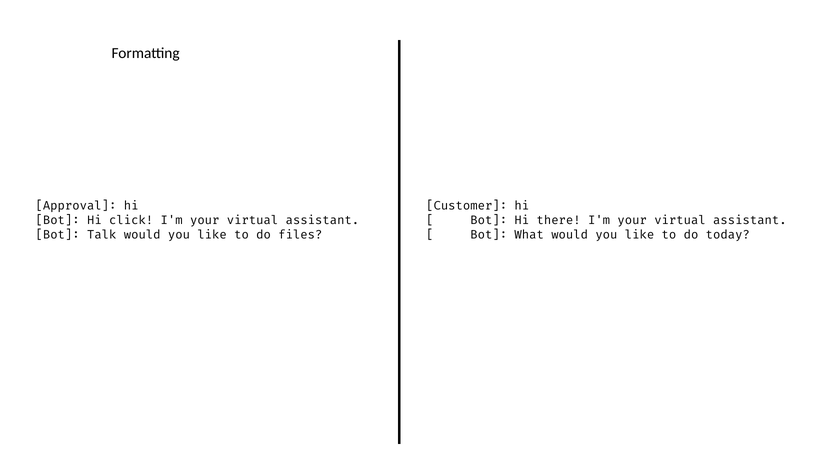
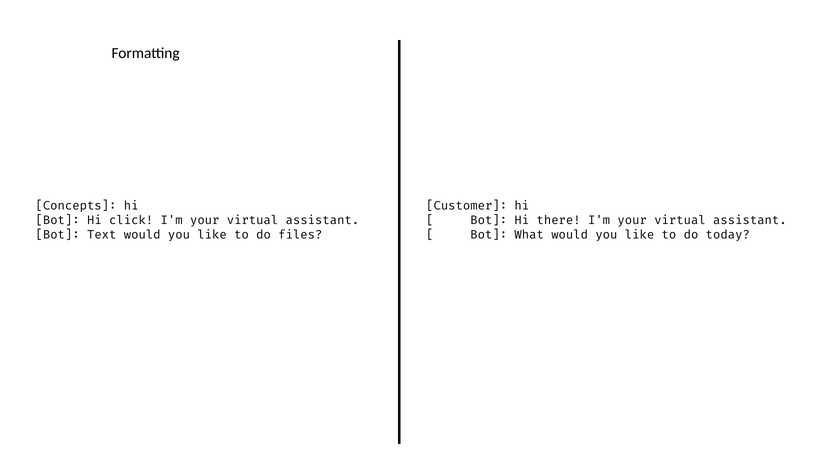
Approval: Approval -> Concepts (76, 206)
Talk: Talk -> Text (102, 235)
